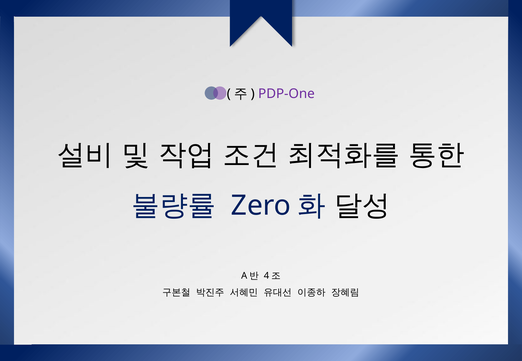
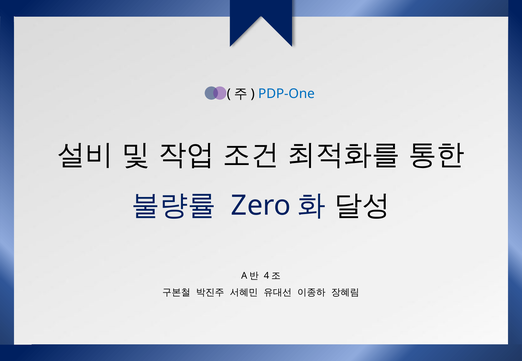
PDP-One colour: purple -> blue (286, 94)
